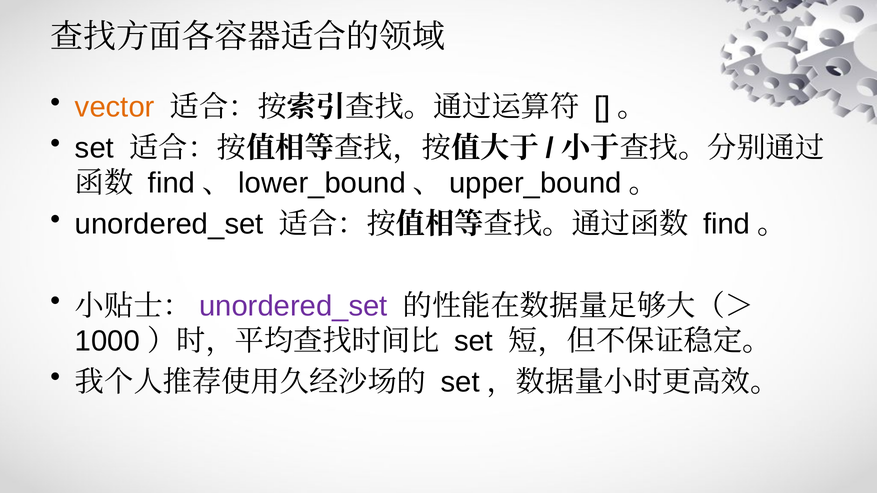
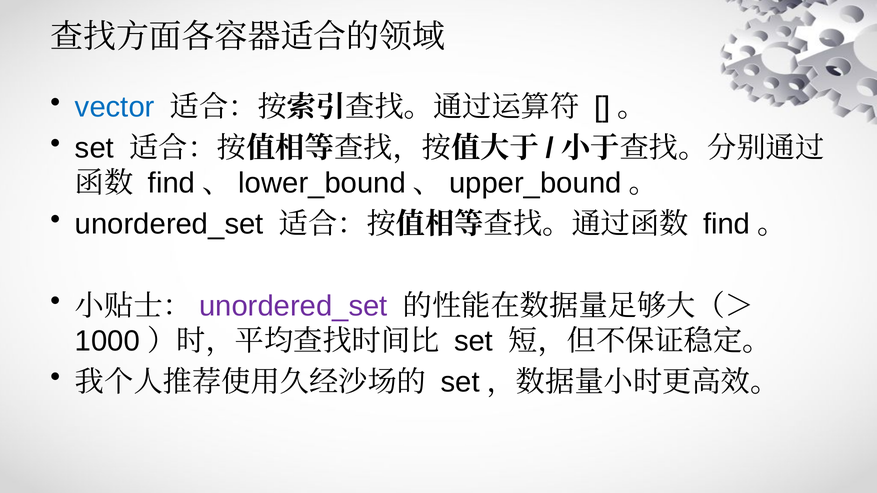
vector colour: orange -> blue (115, 107)
